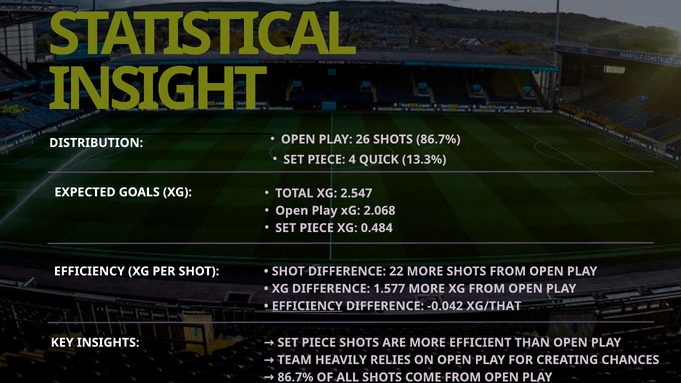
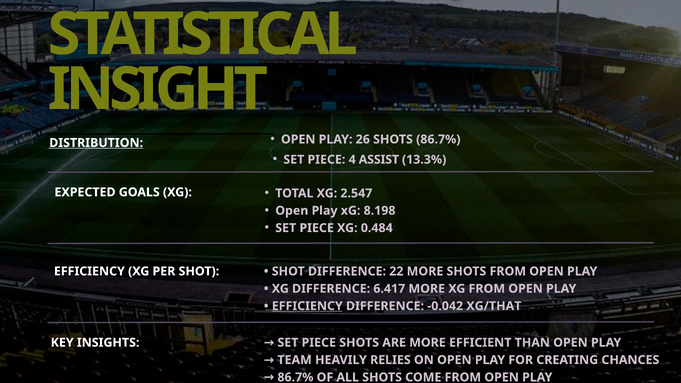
DISTRIBUTION underline: none -> present (96, 143)
QUICK: QUICK -> ASSIST (379, 160)
2.068: 2.068 -> 8.198 (380, 211)
1.577: 1.577 -> 6.417 (389, 289)
